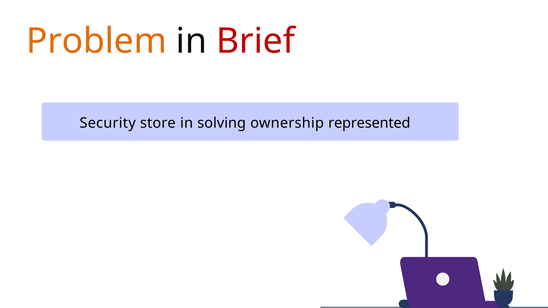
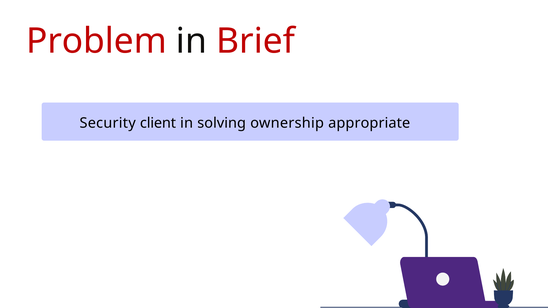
Problem colour: orange -> red (97, 41)
store: store -> client (158, 123)
represented: represented -> appropriate (369, 123)
